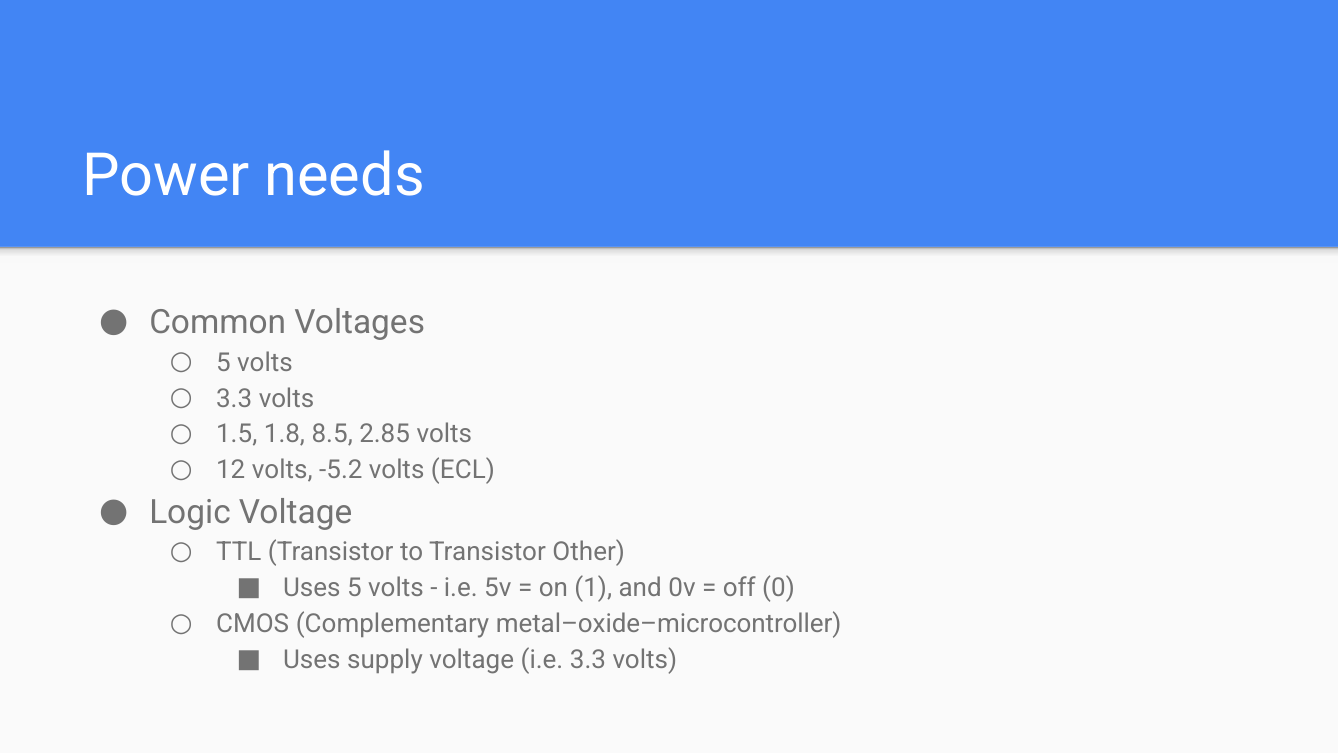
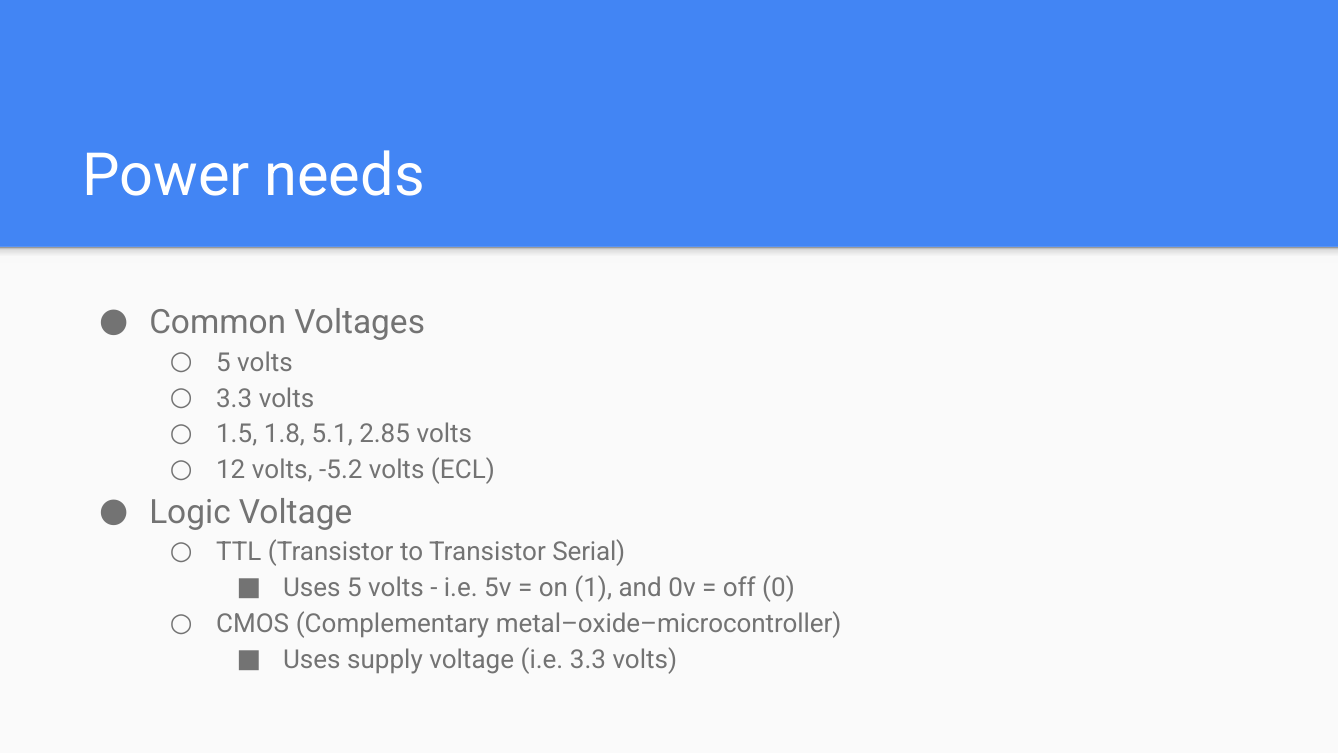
8.5: 8.5 -> 5.1 (332, 434)
Other: Other -> Serial (589, 552)
